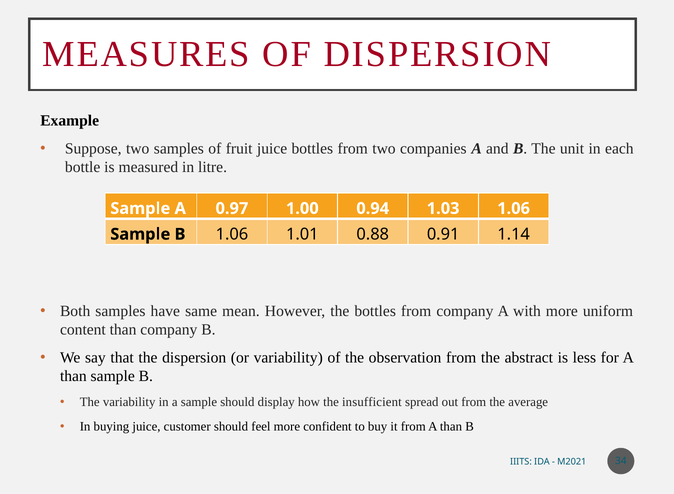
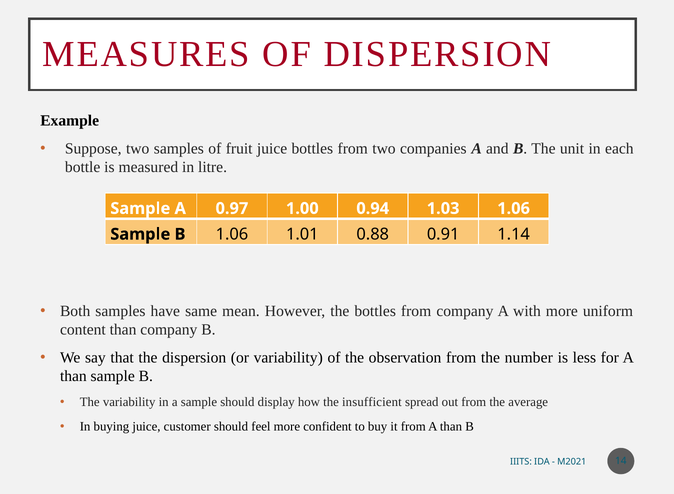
abstract: abstract -> number (529, 357)
34: 34 -> 14 (621, 461)
